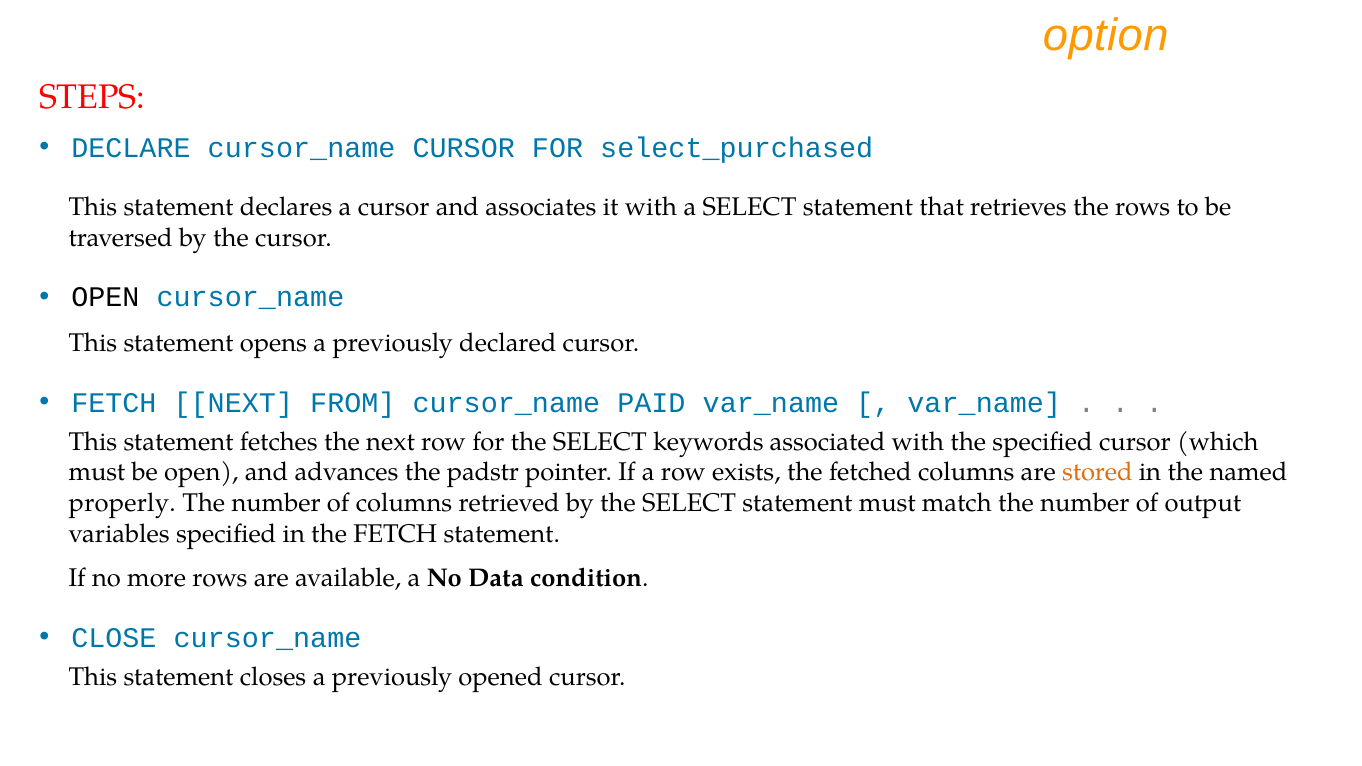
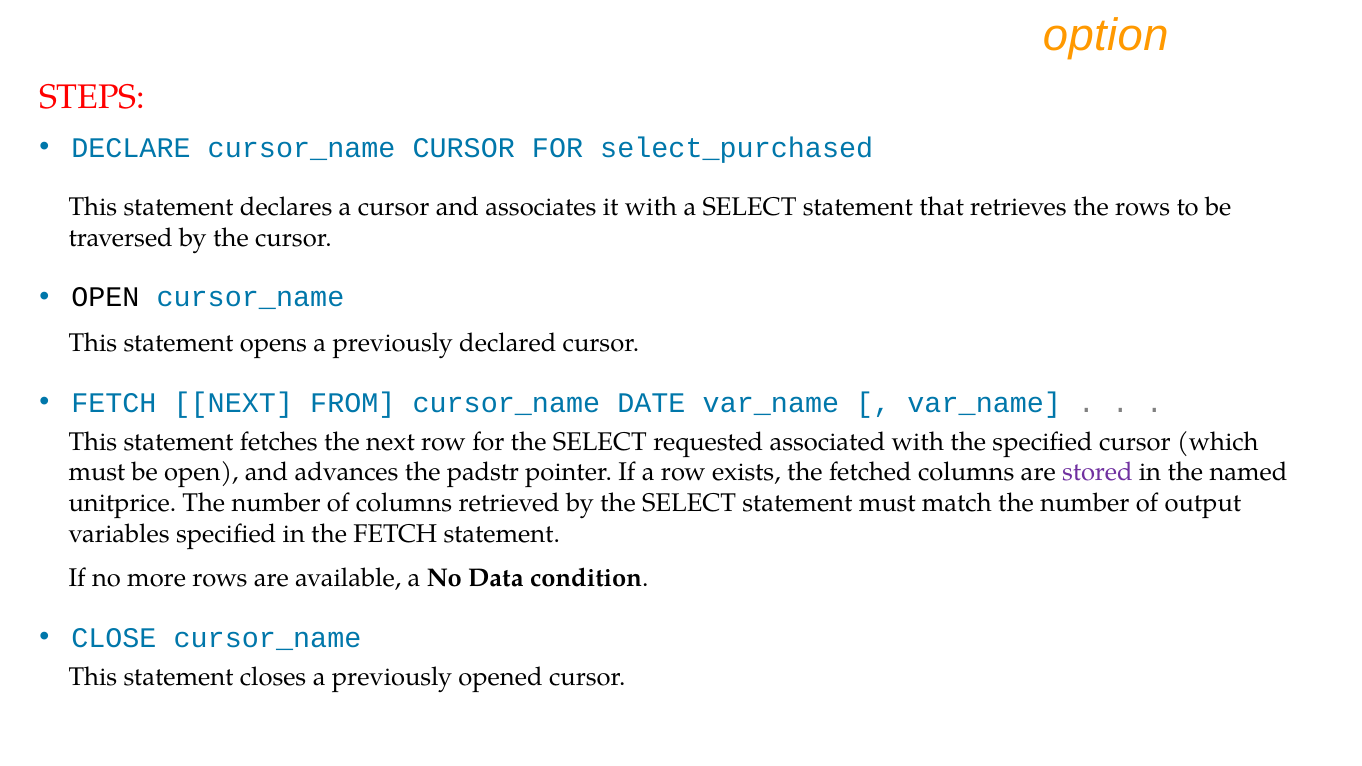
PAID: PAID -> DATE (651, 403)
keywords: keywords -> requested (708, 442)
stored colour: orange -> purple (1097, 473)
properly: properly -> unitprice (122, 503)
